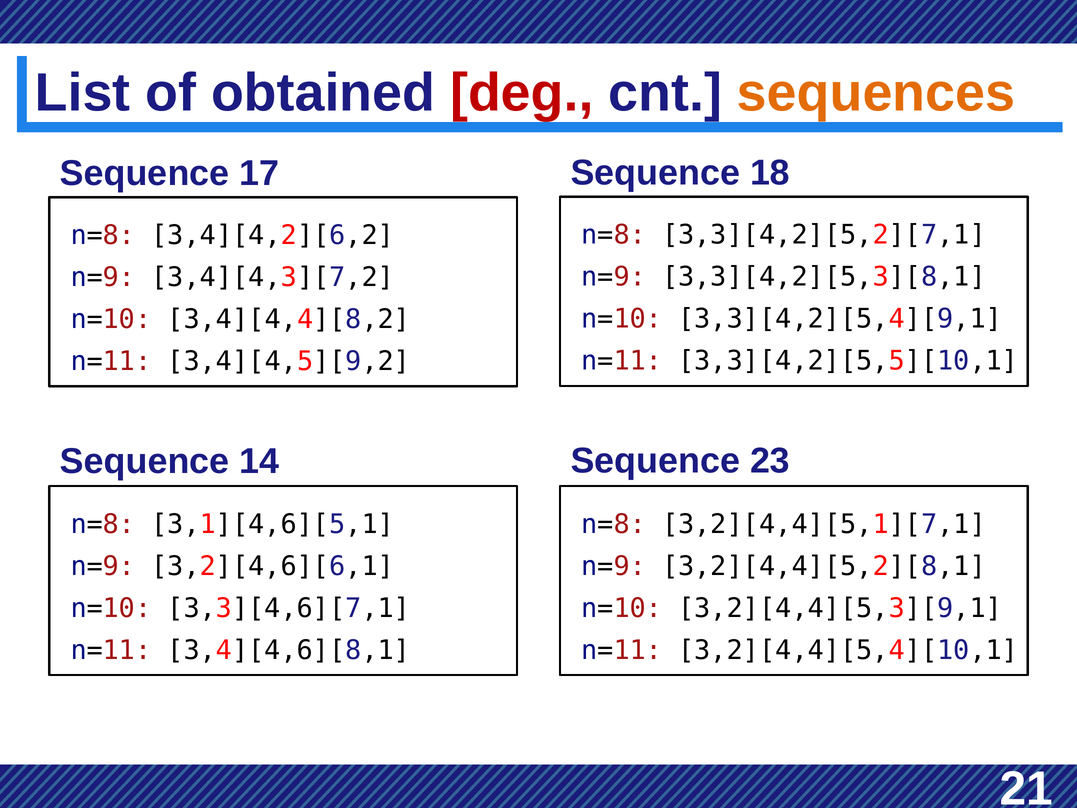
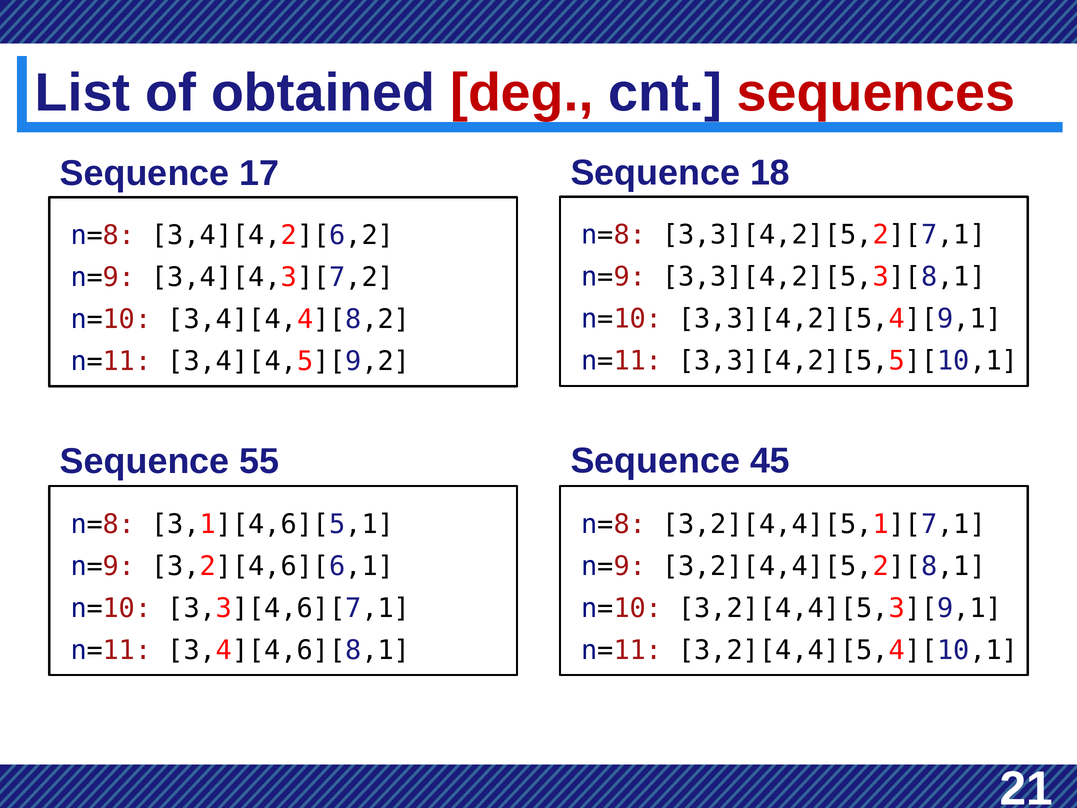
sequences colour: orange -> red (876, 93)
23: 23 -> 45 (770, 461)
14: 14 -> 55 (259, 461)
